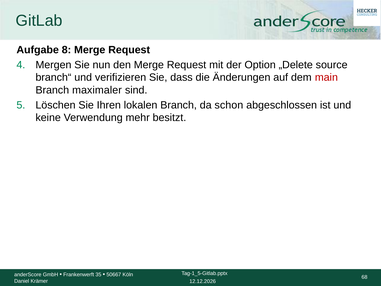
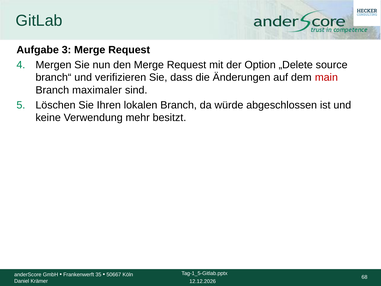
8: 8 -> 3 (66, 50)
schon: schon -> würde (229, 105)
